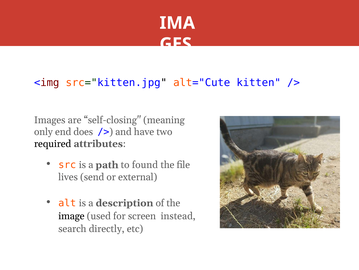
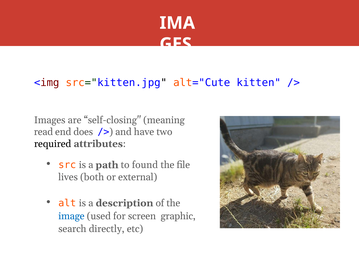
only: only -> read (43, 132)
send: send -> both (92, 177)
image colour: black -> blue (71, 215)
instead: instead -> graphic (178, 215)
